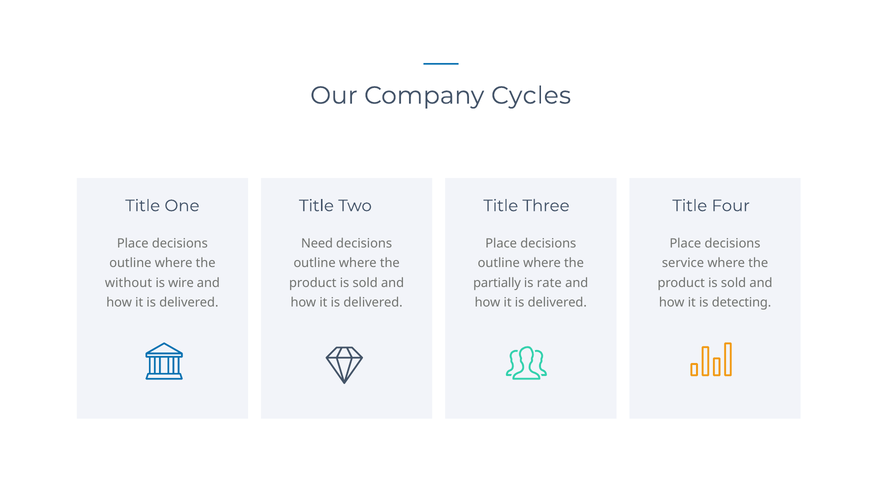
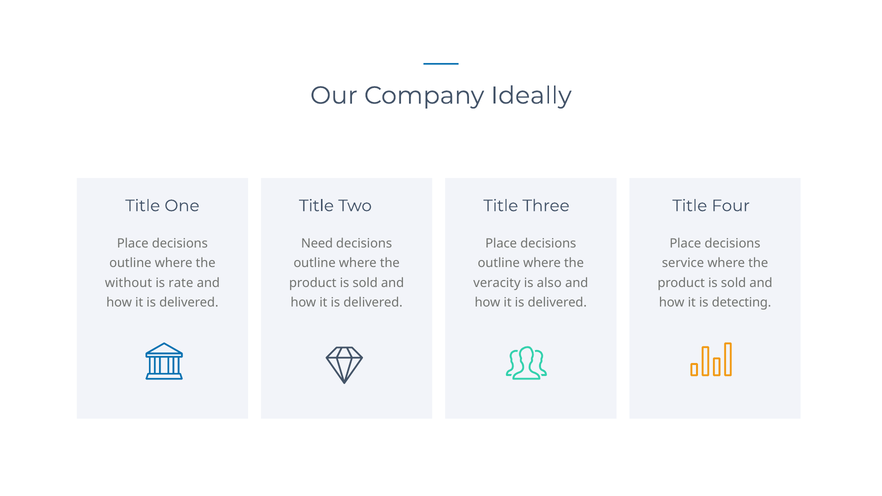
Cycles: Cycles -> Ideally (531, 96)
wire: wire -> rate (181, 283)
partially: partially -> veracity (497, 283)
rate: rate -> also (549, 283)
